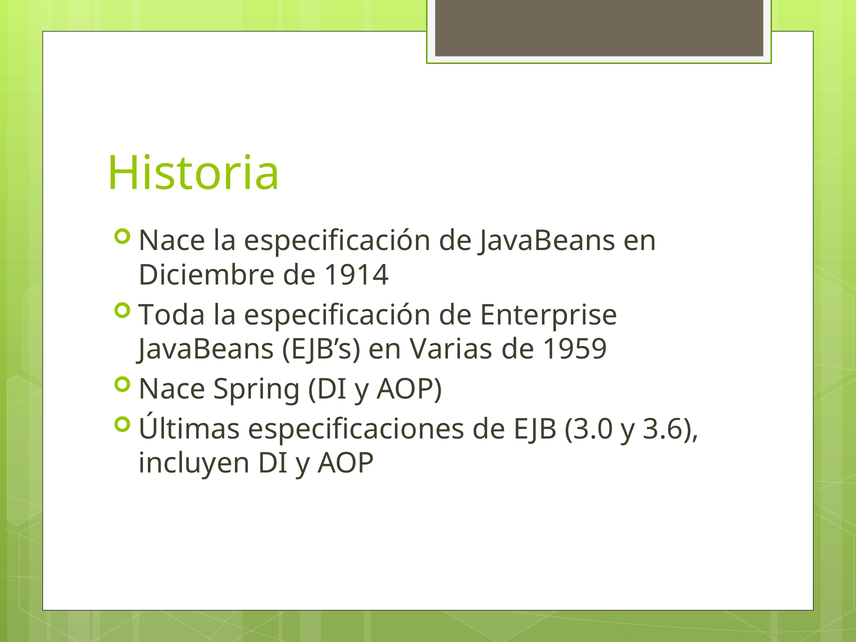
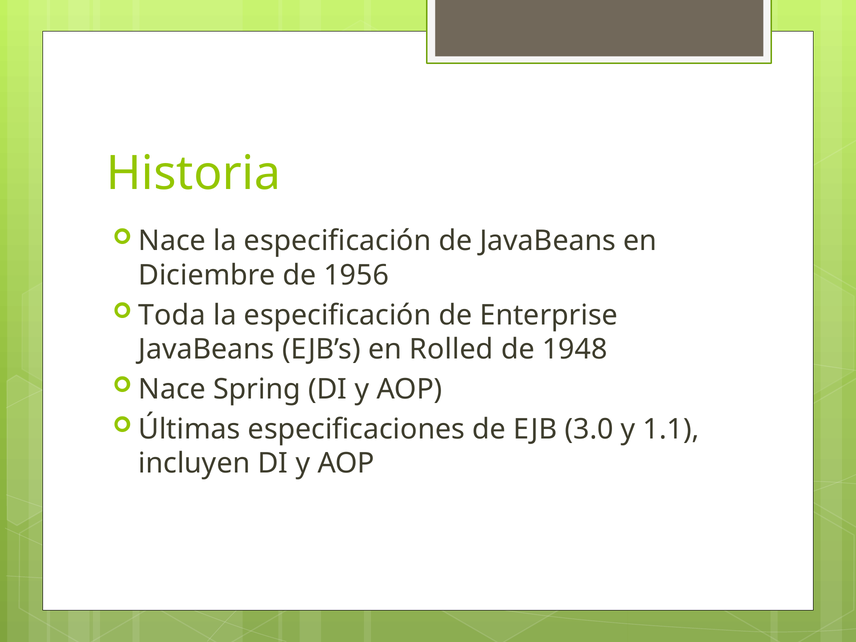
1914: 1914 -> 1956 (356, 275)
Varias: Varias -> Rolled (451, 349)
1959: 1959 -> 1948 (575, 349)
3.6: 3.6 -> 1.1 (671, 429)
